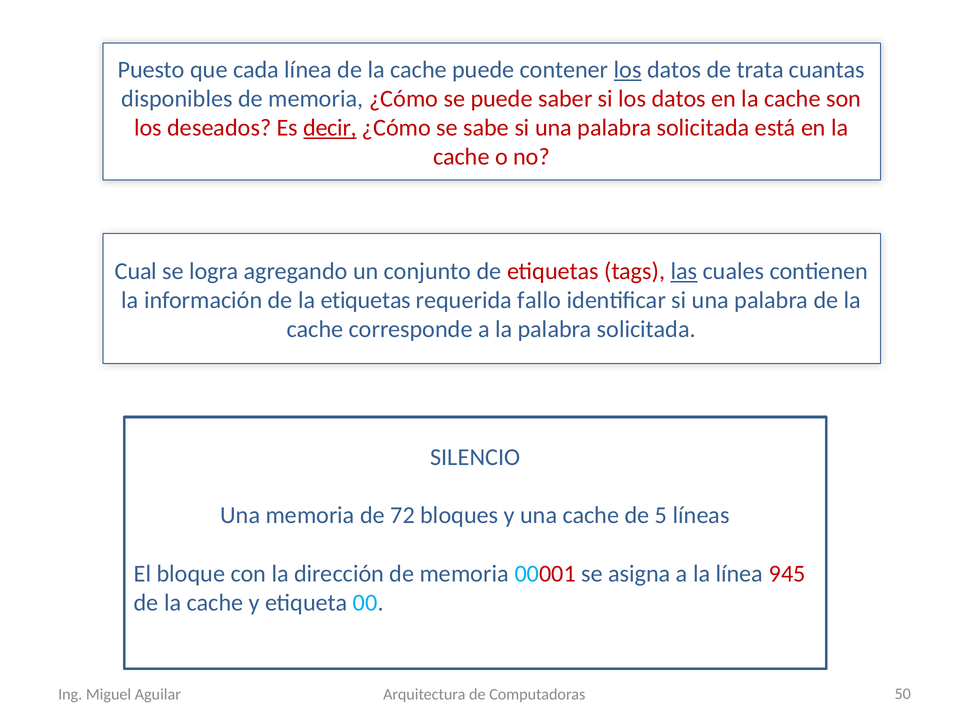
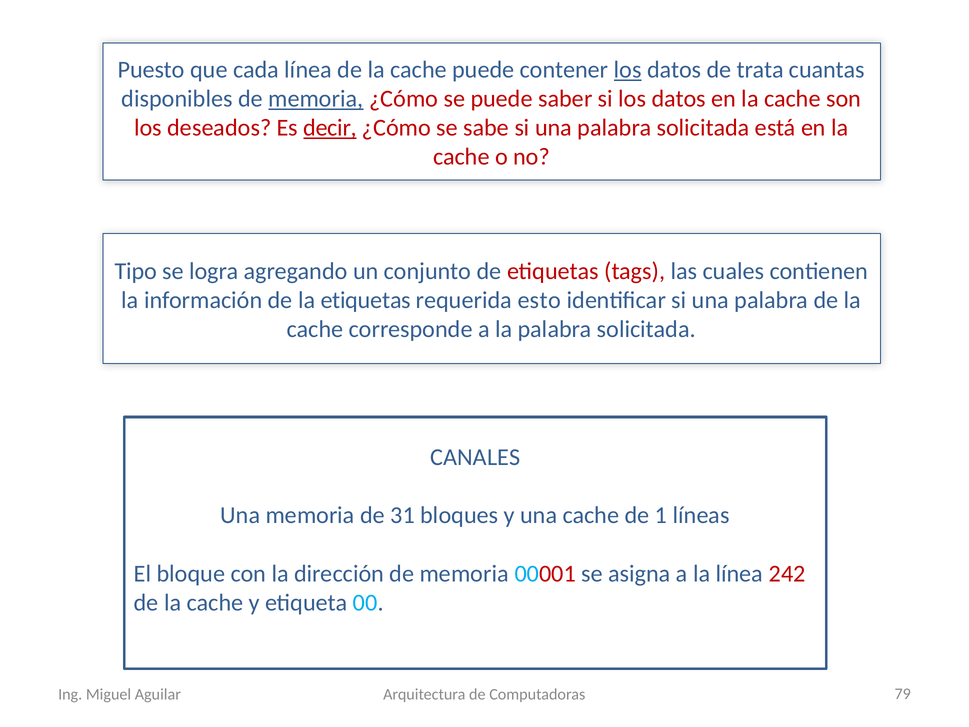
memoria underline: none -> present (316, 99)
Cual: Cual -> Tipo (136, 271)
las underline: present -> none (684, 271)
fallo: fallo -> esto (539, 300)
SILENCIO: SILENCIO -> CANALES (475, 457)
72: 72 -> 31 (403, 515)
5: 5 -> 1 (661, 515)
945: 945 -> 242 (787, 573)
50: 50 -> 79 (903, 694)
